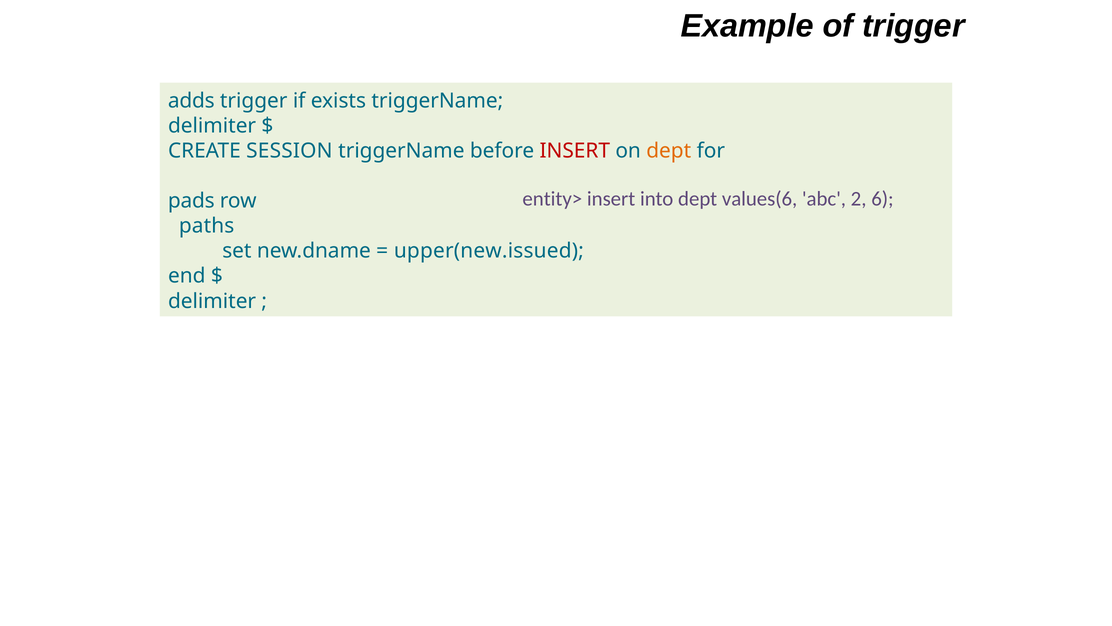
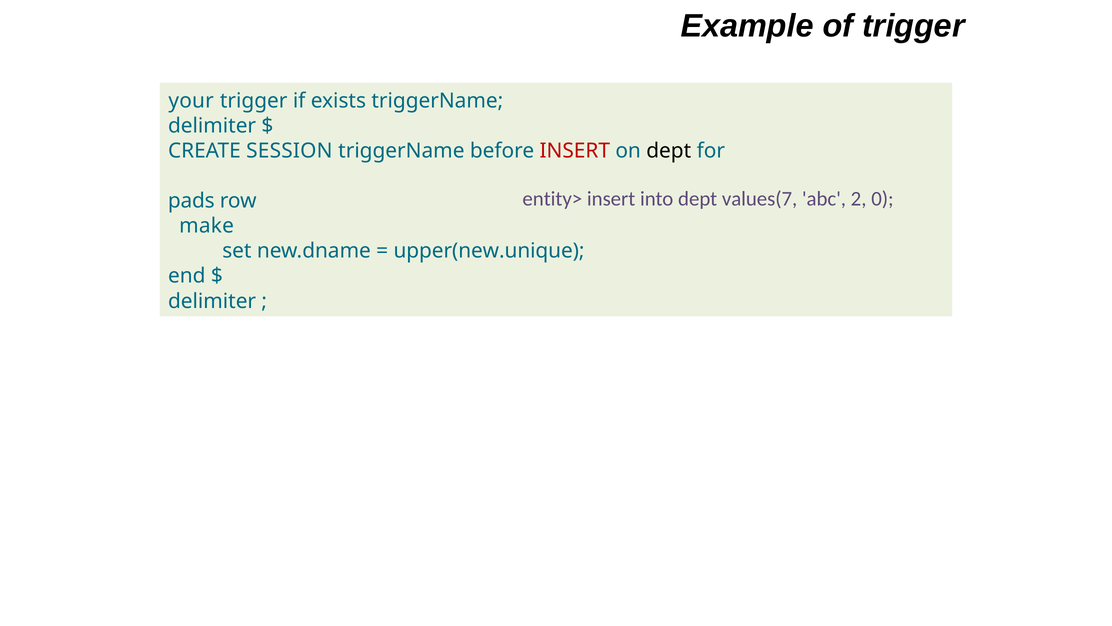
adds: adds -> your (191, 101)
dept colour: orange -> black (669, 151)
values(6: values(6 -> values(7 (760, 199)
6: 6 -> 0 (882, 199)
paths: paths -> make (207, 226)
upper(new.issued: upper(new.issued -> upper(new.unique (489, 251)
